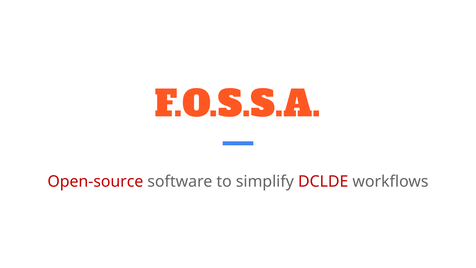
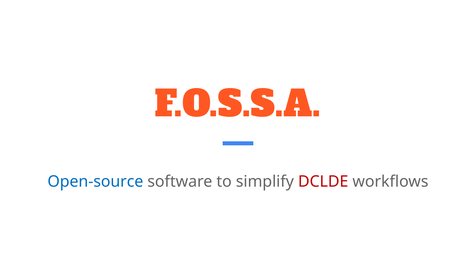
Open-source colour: red -> blue (95, 181)
